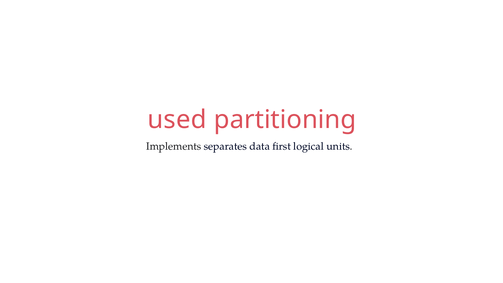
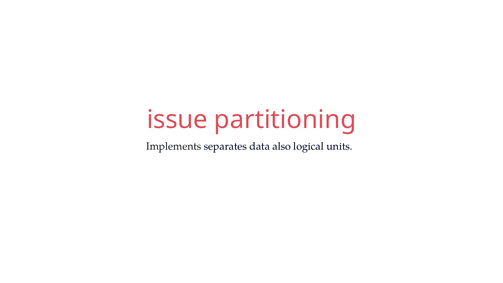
used: used -> issue (177, 120)
first: first -> also (282, 146)
